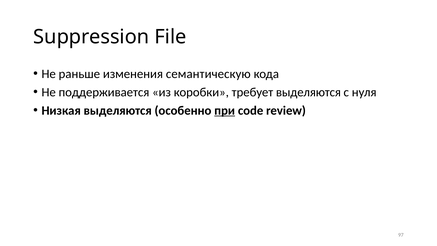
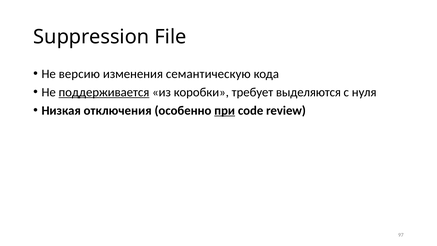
раньше: раньше -> версию (79, 74)
поддерживается underline: none -> present (104, 92)
Низкая выделяются: выделяются -> отключения (118, 111)
